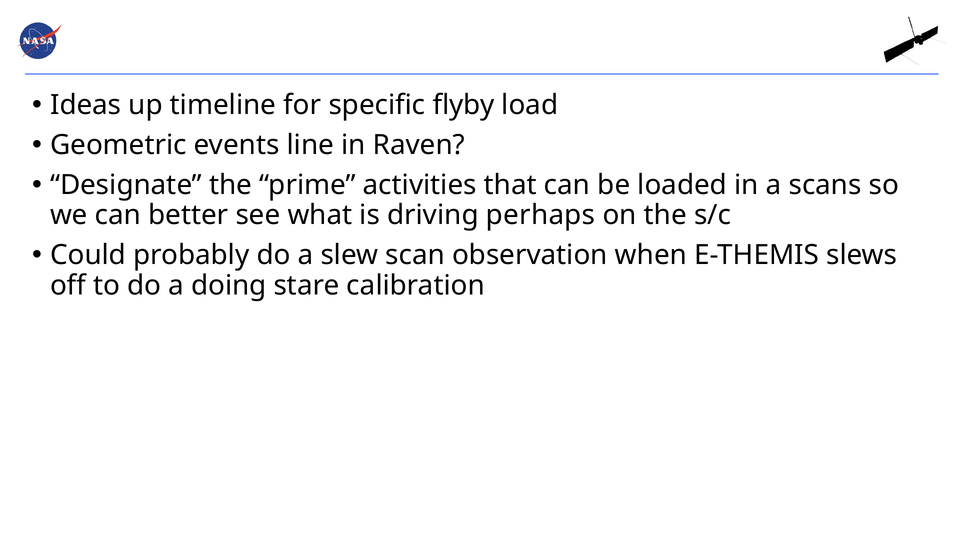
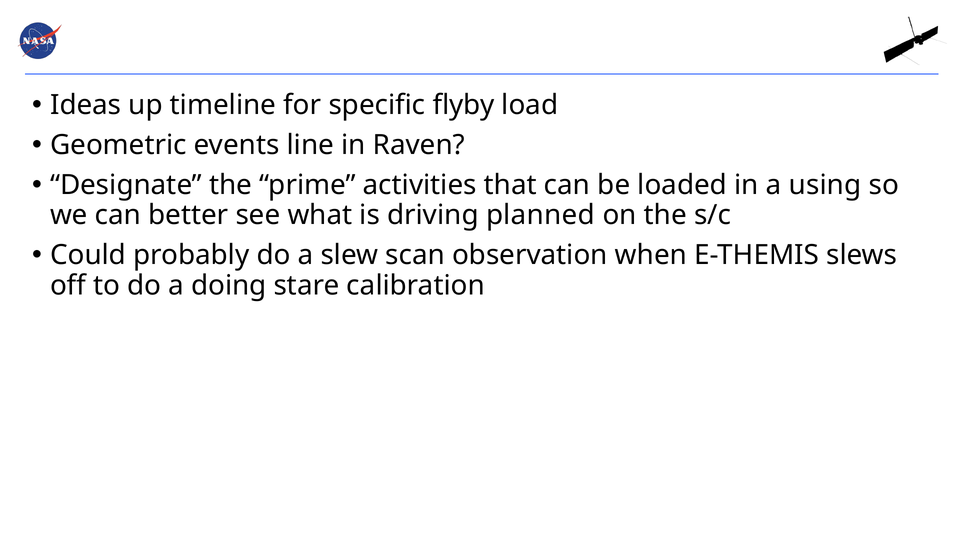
scans: scans -> using (825, 185)
perhaps: perhaps -> planned (541, 216)
